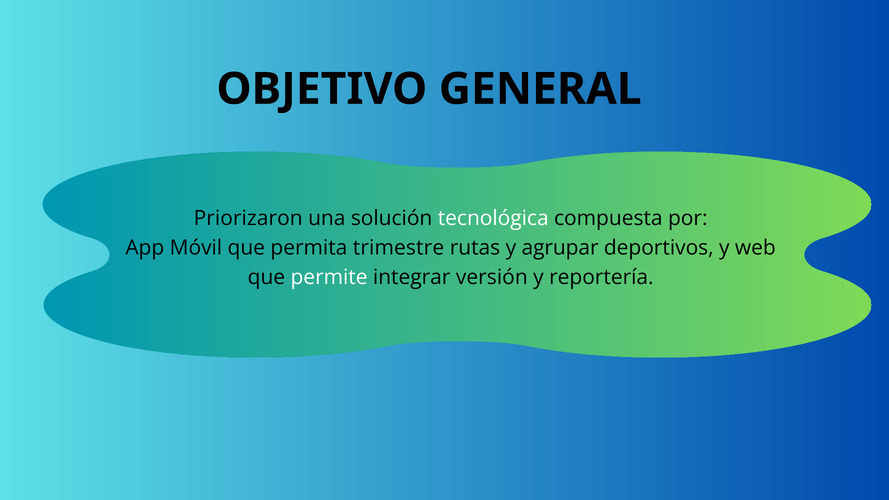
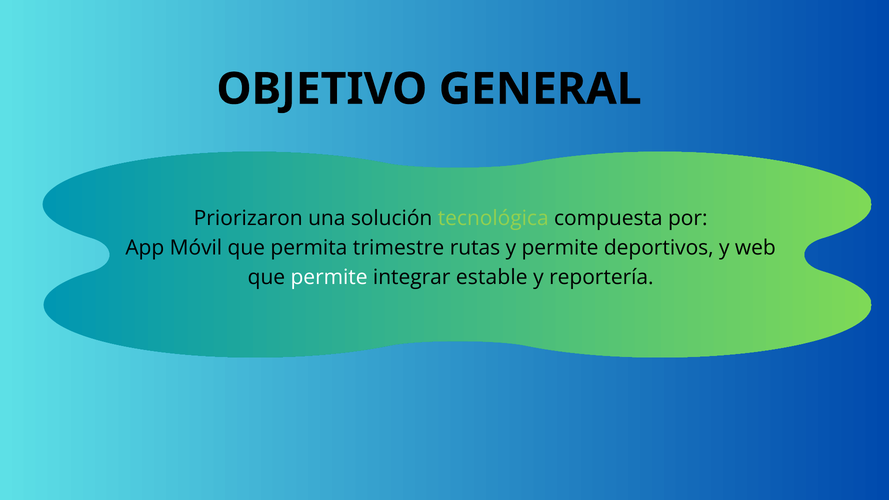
tecnológica colour: white -> light green (493, 219)
y agrupar: agrupar -> permite (560, 248)
versión: versión -> estable (492, 277)
